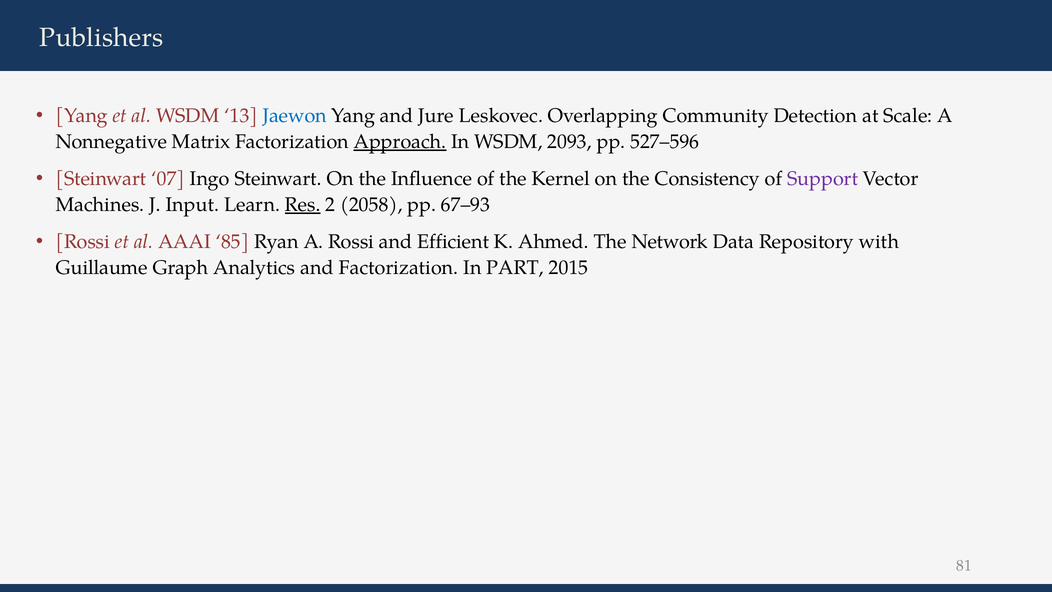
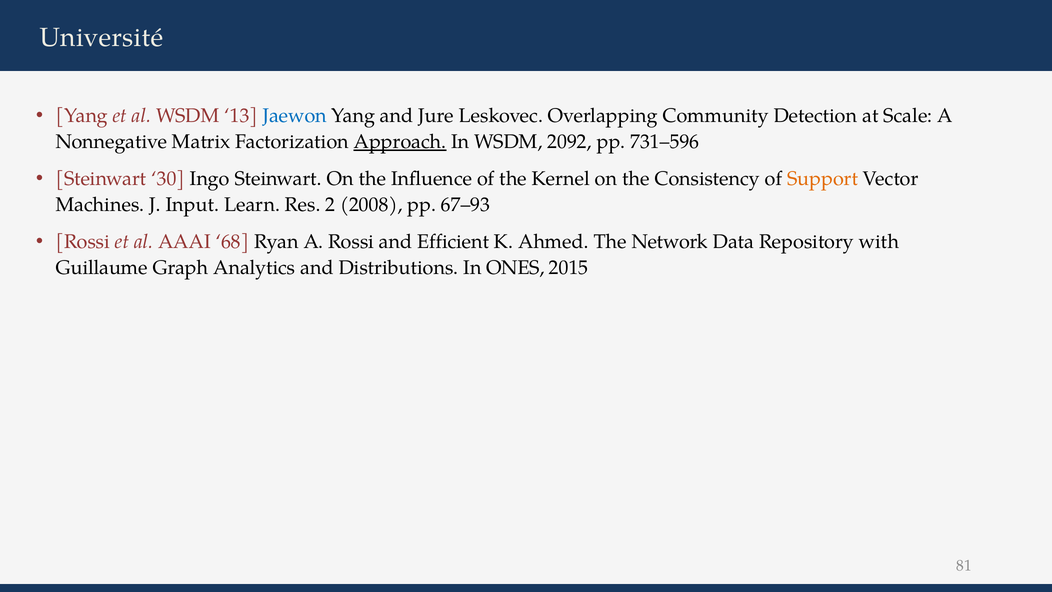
Publishers: Publishers -> Université (101, 37)
2093: 2093 -> 2092 (570, 142)
527–596: 527–596 -> 731–596 (665, 142)
07: 07 -> 30 (168, 179)
Support colour: purple -> orange (823, 179)
Res underline: present -> none (303, 205)
2058: 2058 -> 2008 (371, 205)
85: 85 -> 68 (232, 242)
and Factorization: Factorization -> Distributions (398, 268)
PART: PART -> ONES (515, 268)
